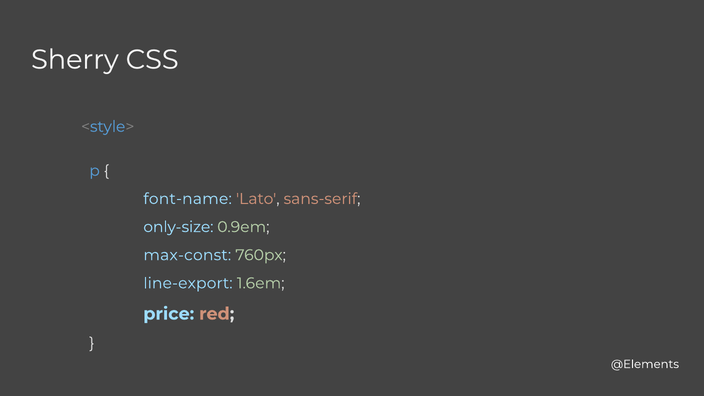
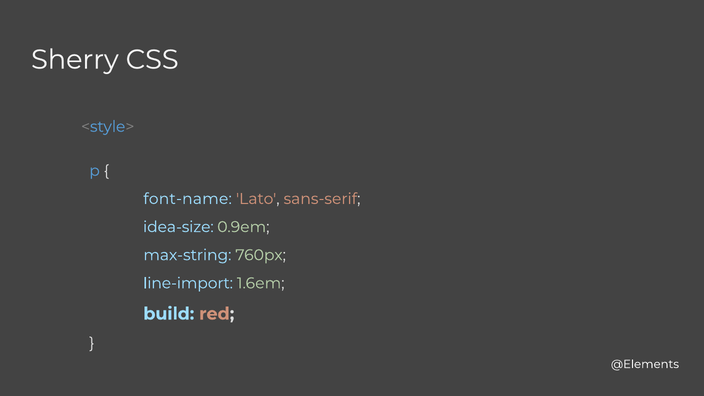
only-size: only-size -> idea-size (178, 227)
max-const: max-const -> max-string (187, 255)
line-export: line-export -> line-import (188, 283)
price: price -> build (169, 314)
